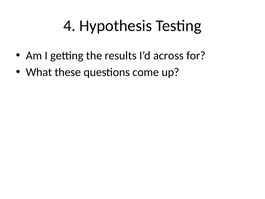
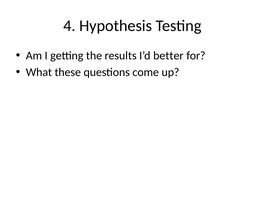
across: across -> better (168, 56)
